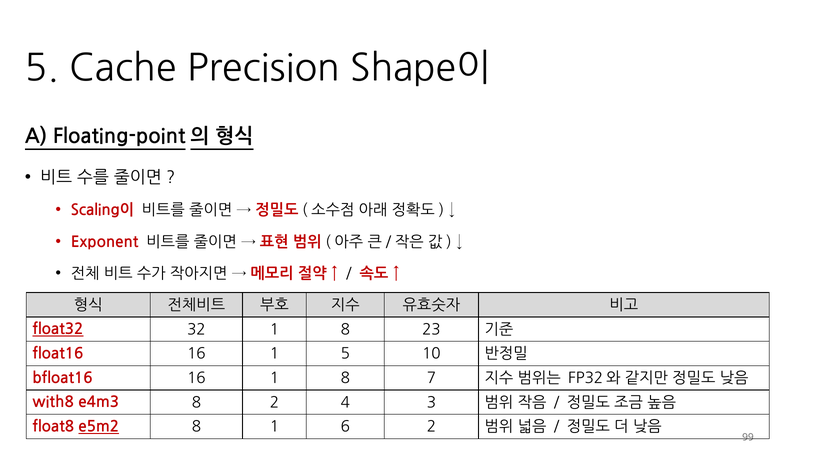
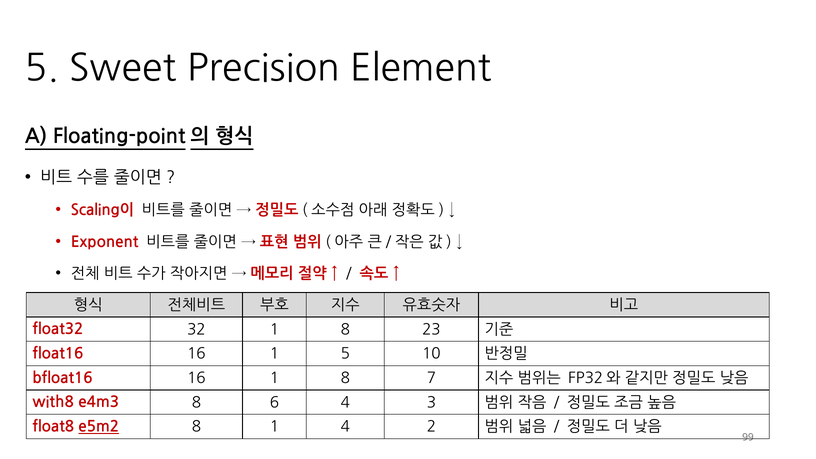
Cache: Cache -> Sweet (123, 68)
Shape이: Shape이 -> Element (421, 68)
float32 underline: present -> none (58, 329)
8 2: 2 -> 6 (274, 403)
1 6: 6 -> 4 (345, 427)
